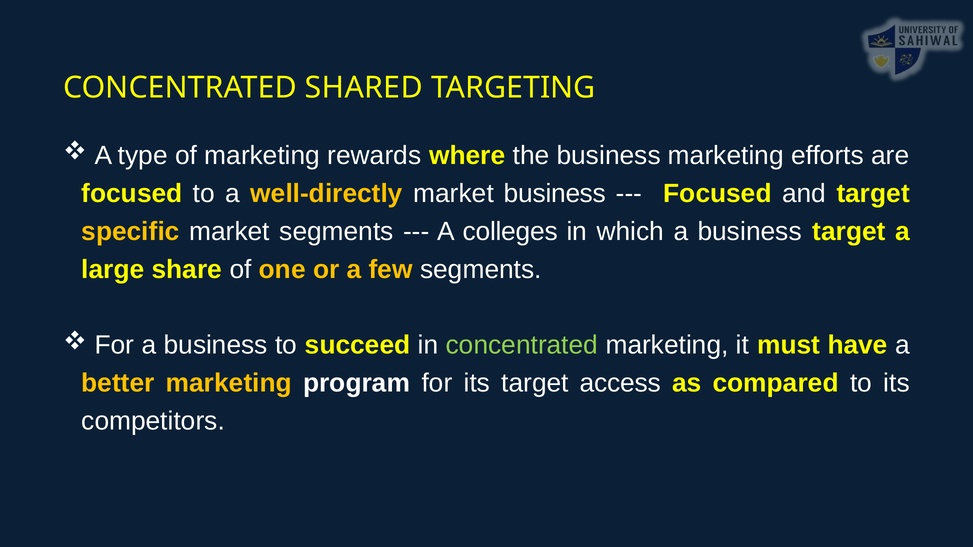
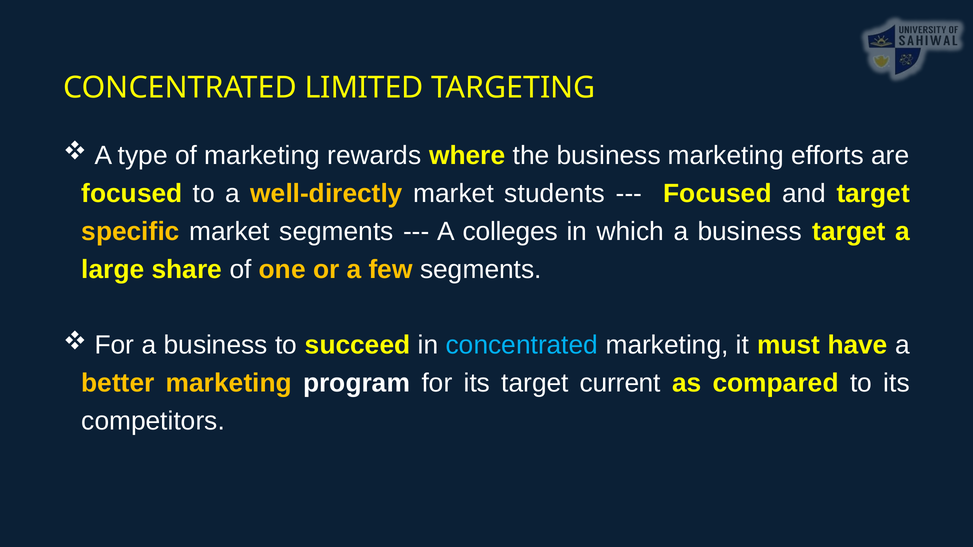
SHARED: SHARED -> LIMITED (364, 88)
market business: business -> students (555, 194)
concentrated colour: light green -> light blue (522, 345)
access: access -> current (620, 383)
